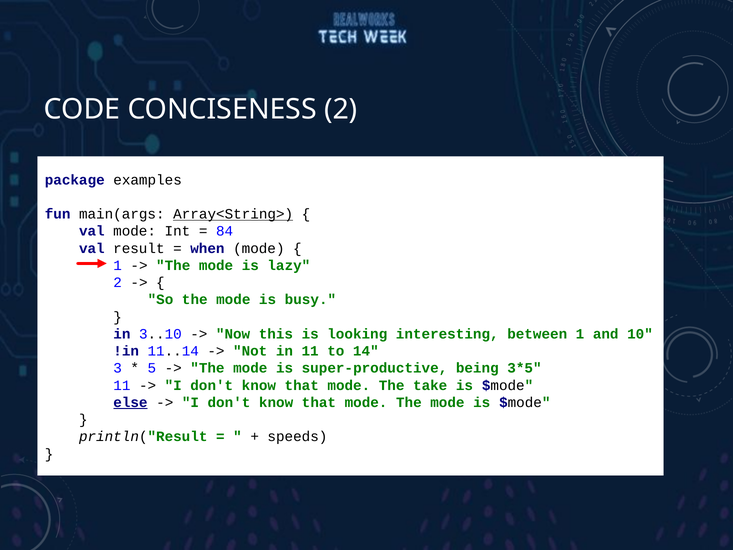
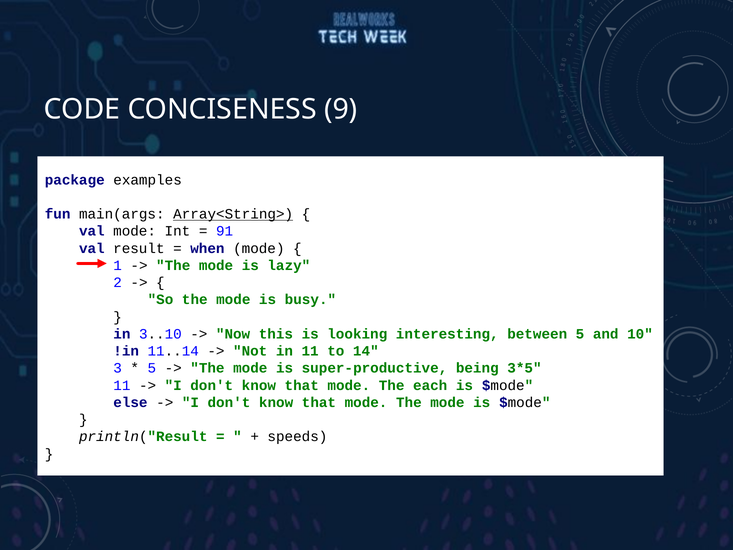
CONCISENESS 2: 2 -> 9 (341, 109)
84: 84 -> 91 (225, 231)
between 1: 1 -> 5 (580, 334)
take: take -> each (430, 385)
else underline: present -> none (130, 402)
